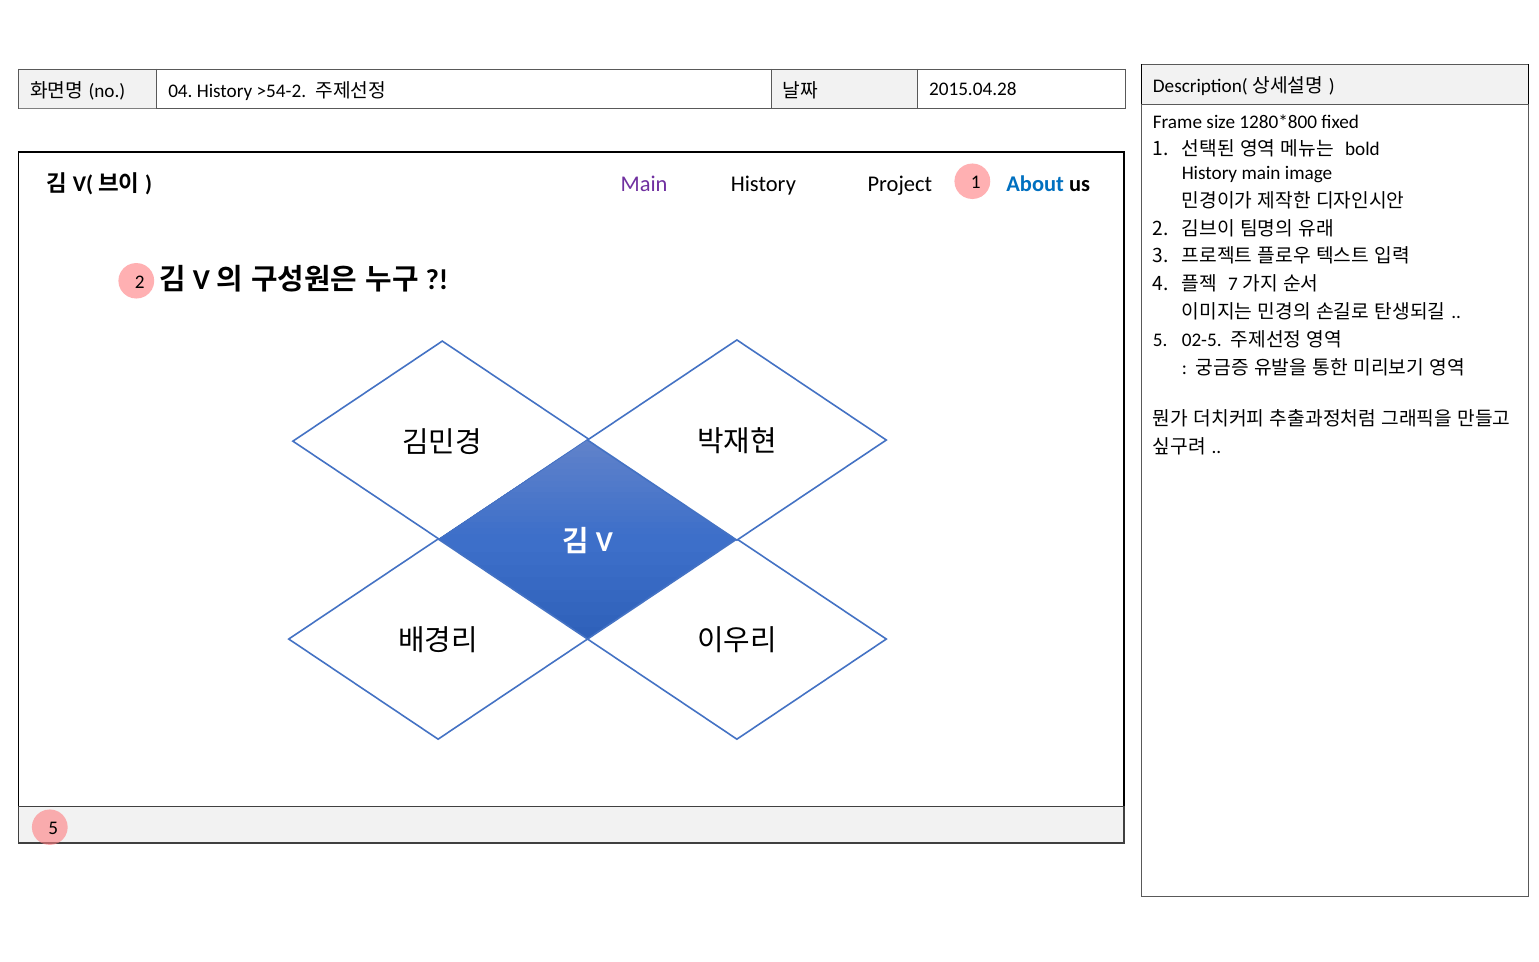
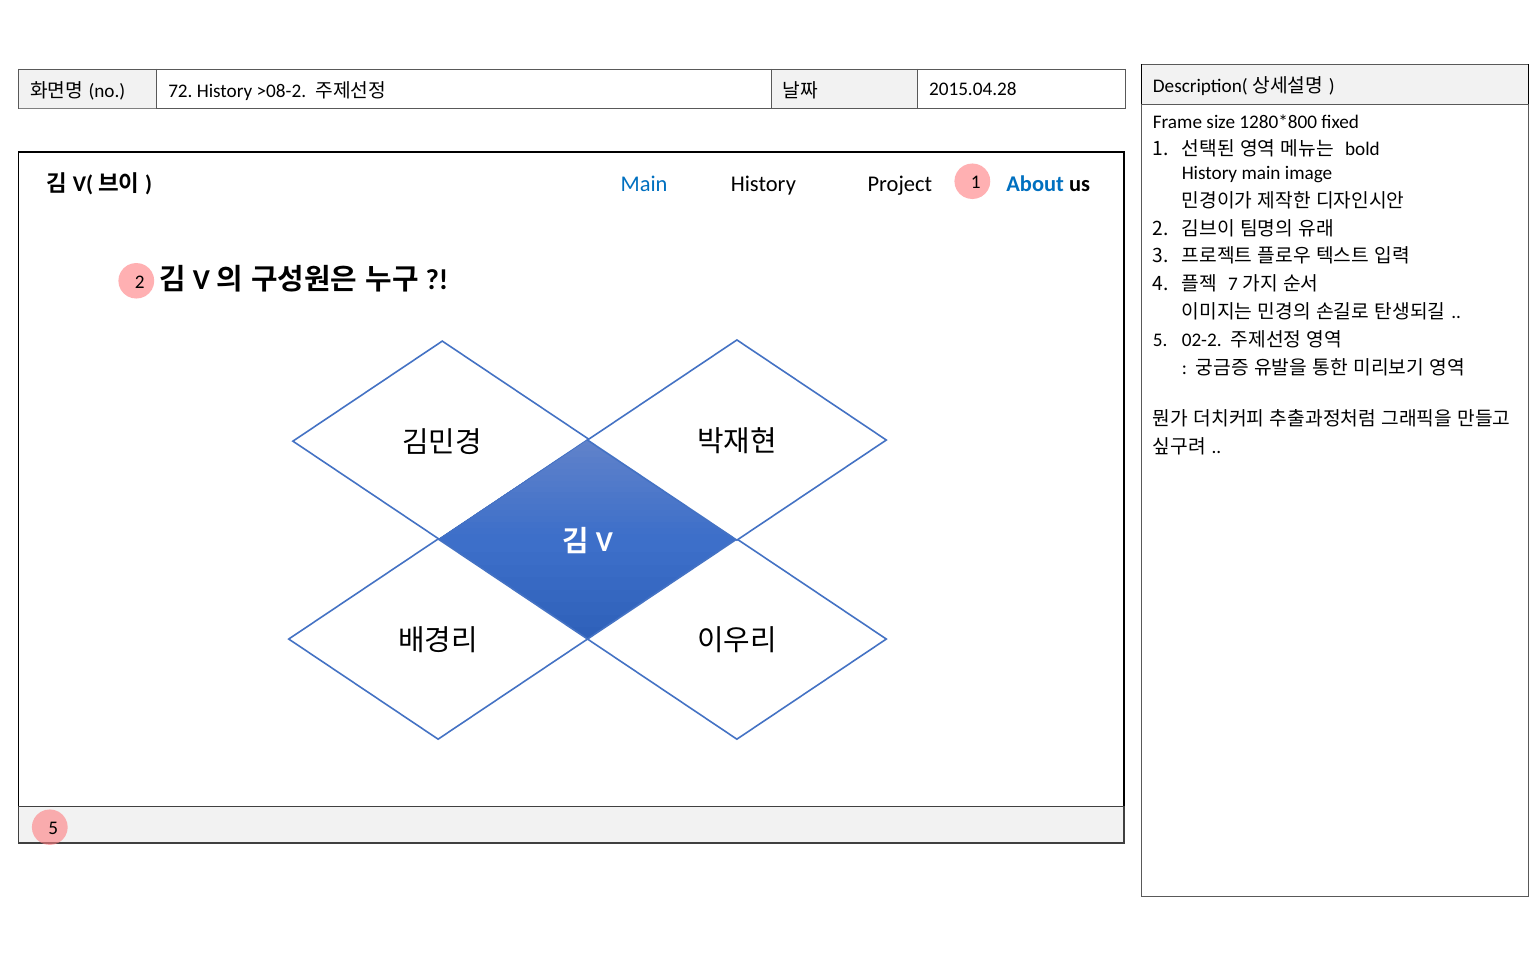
04: 04 -> 72 (180, 91)
>54-2: >54-2 -> >08-2 (281, 91)
Main colour: purple -> blue (644, 184)
02-5: 02-5 -> 02-2 (1202, 340)
